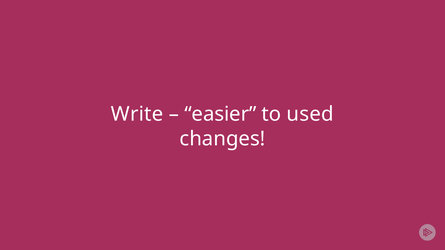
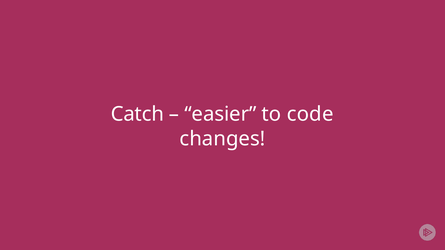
Write: Write -> Catch (137, 114)
used: used -> code (310, 114)
